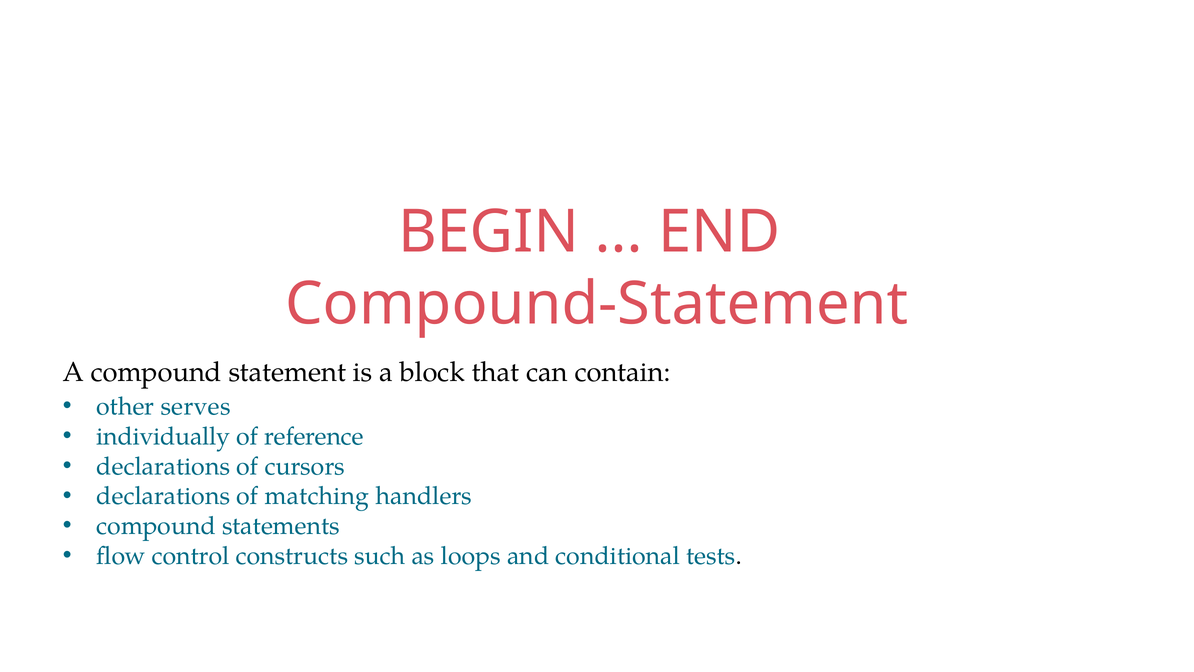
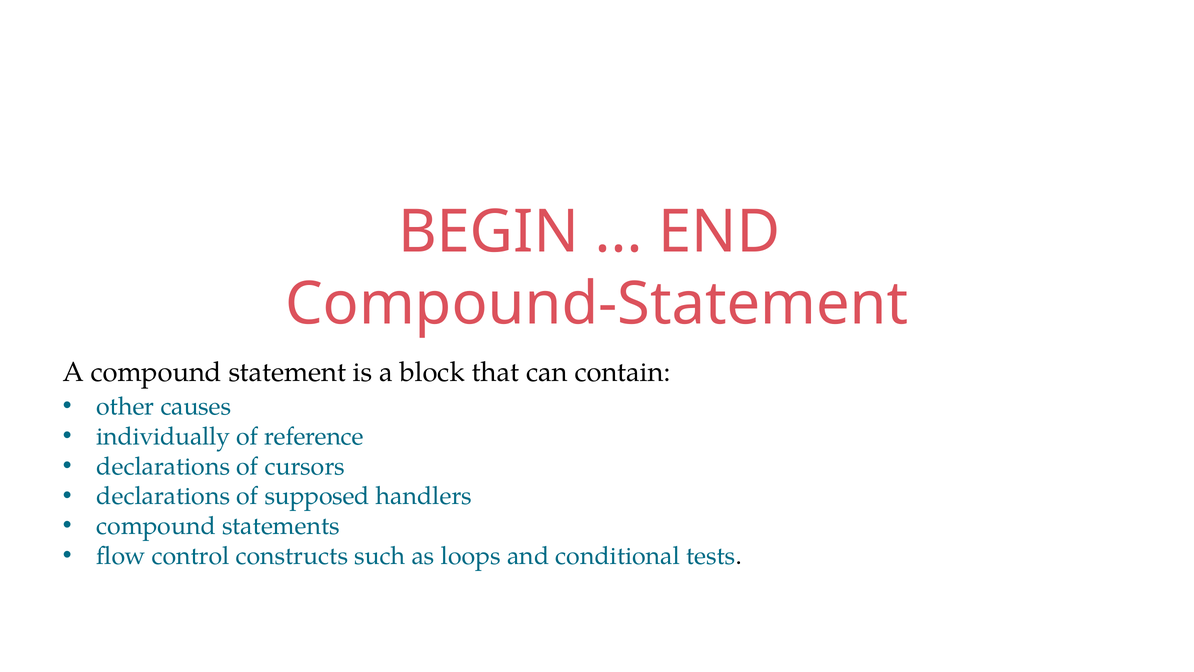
serves: serves -> causes (196, 406)
matching: matching -> supposed (317, 496)
